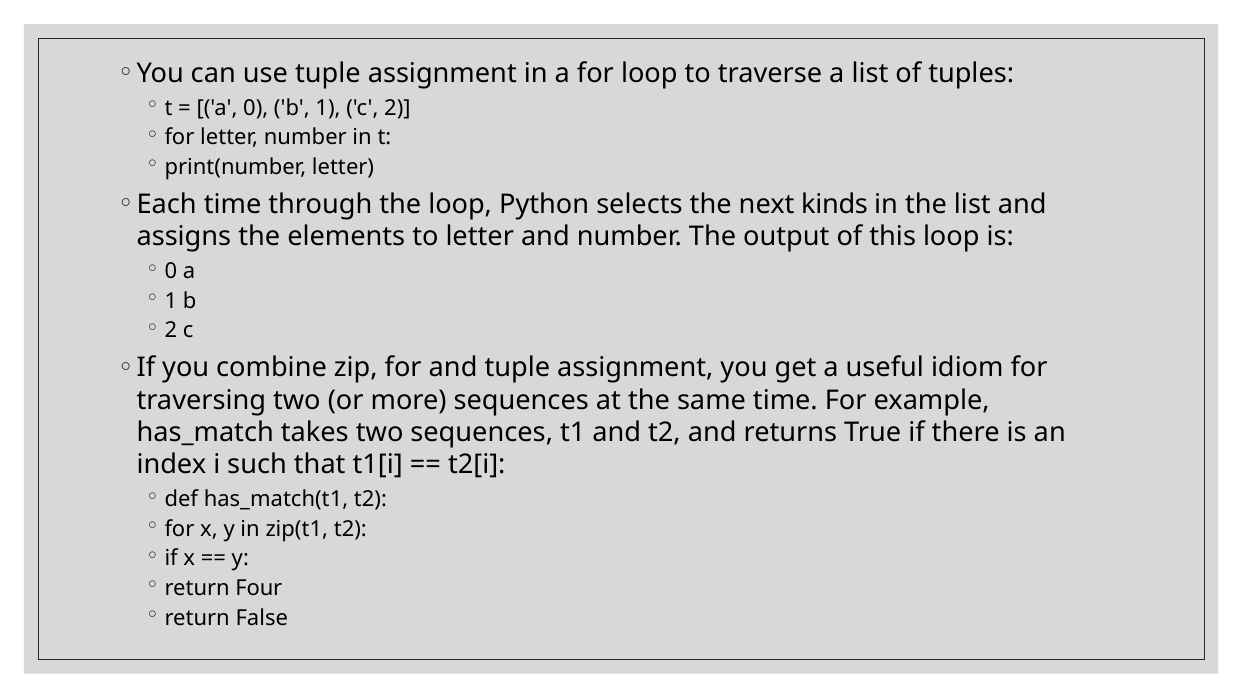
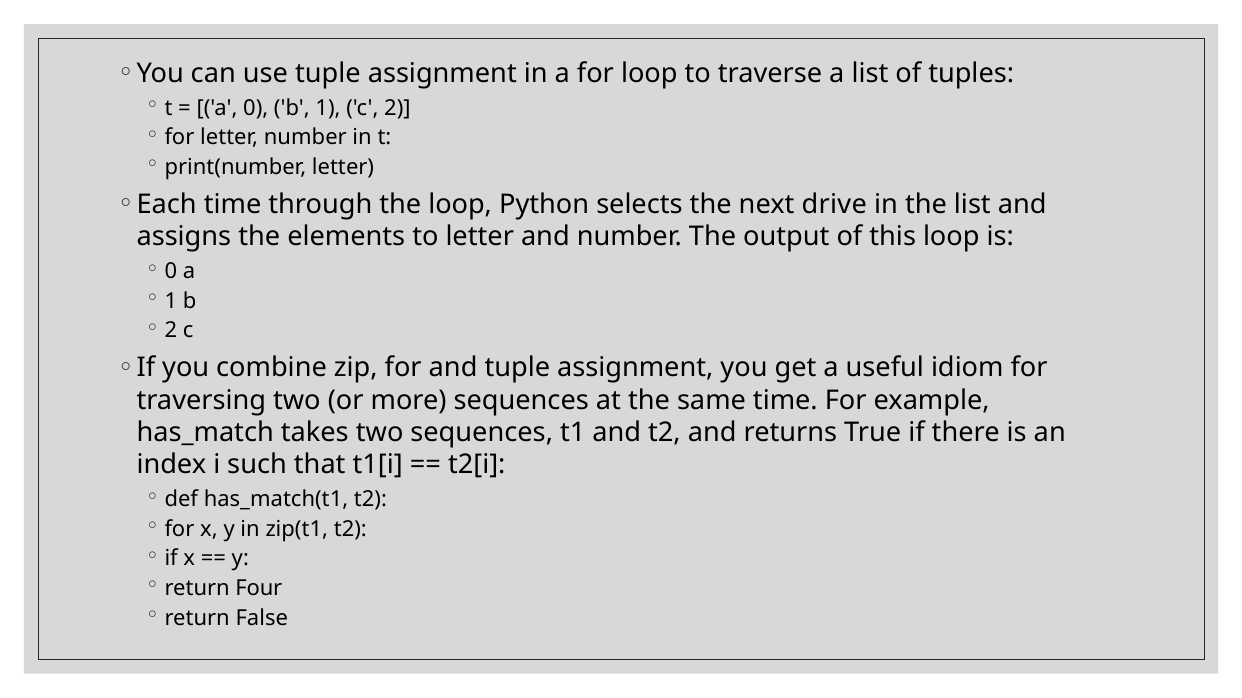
kinds: kinds -> drive (834, 205)
